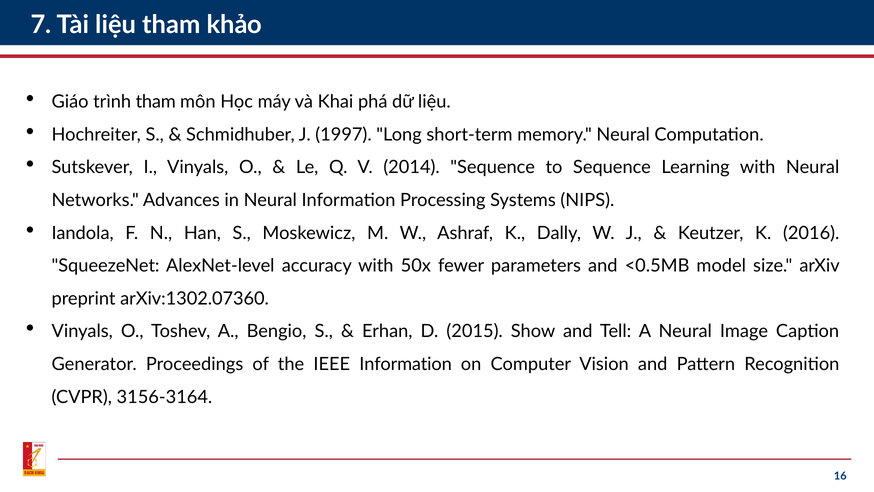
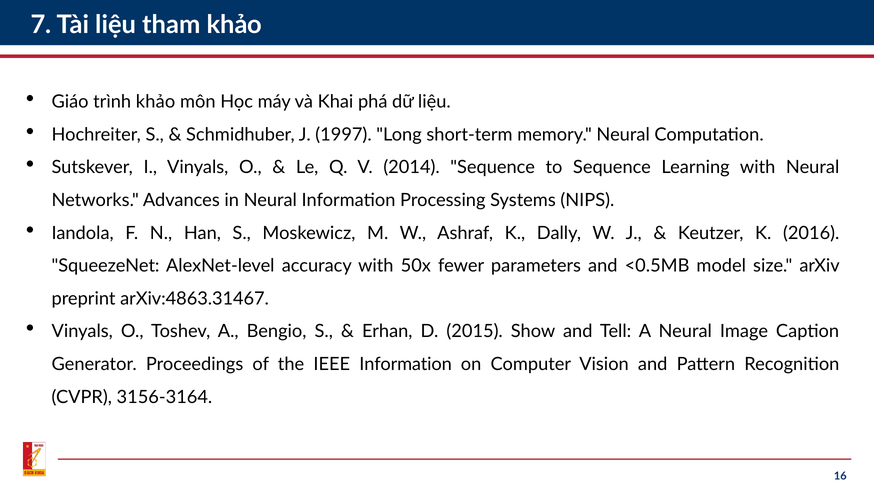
trình tham: tham -> khảo (156, 102)
arXiv:1302.07360: arXiv:1302.07360 -> arXiv:4863.31467 (195, 298)
